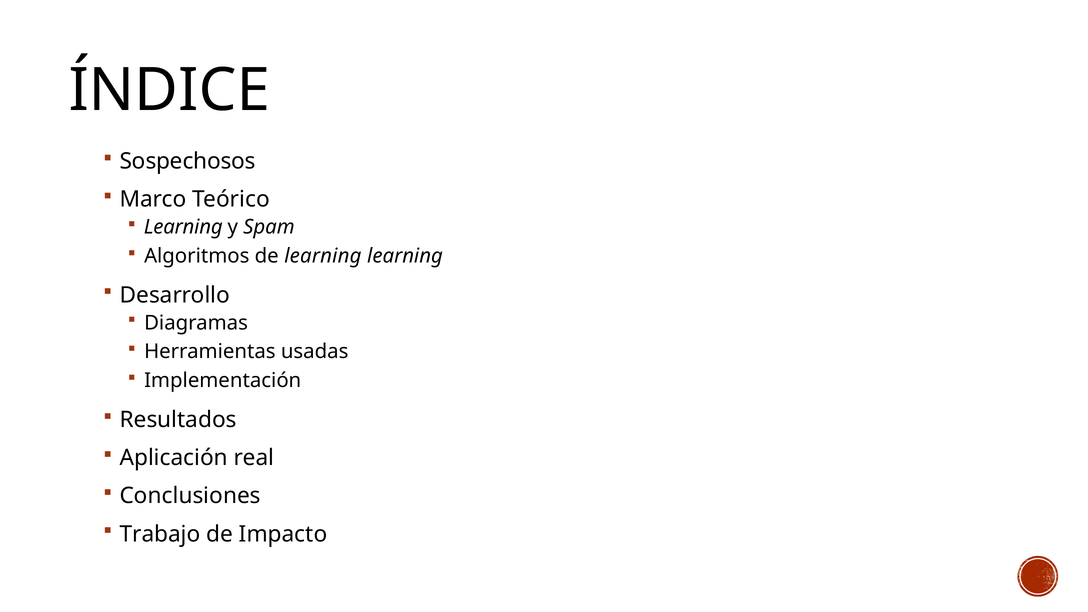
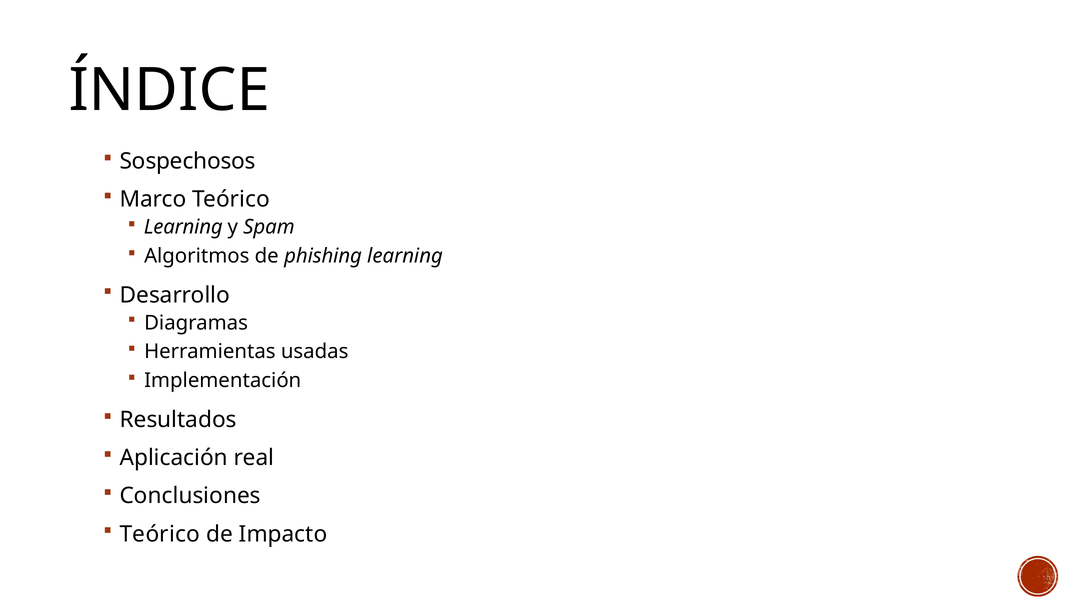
de learning: learning -> phishing (323, 256)
Trabajo: Trabajo -> Teórico (160, 534)
